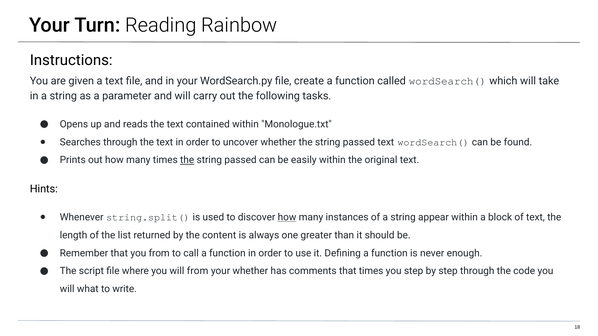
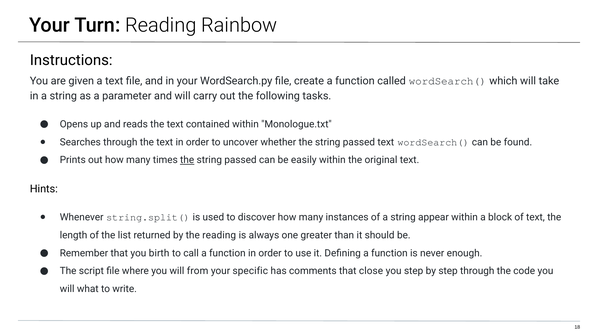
how underline: present -> none (287, 217)
the content: content -> reading (219, 235)
you from: from -> birth (159, 253)
your whether: whether -> specific (250, 271)
that times: times -> close (371, 271)
